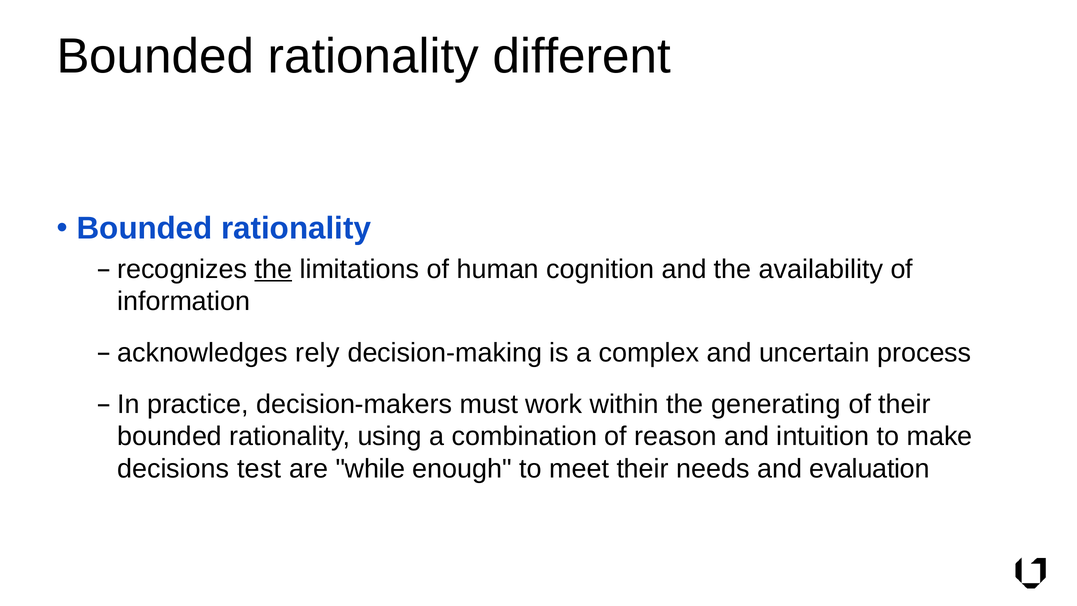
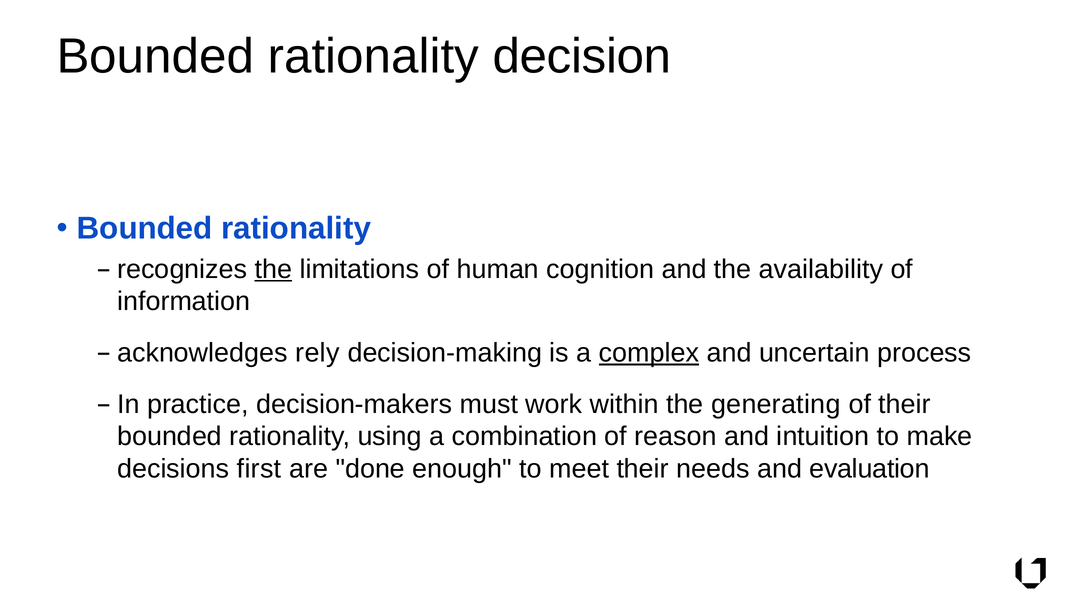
different: different -> decision (582, 57)
complex underline: none -> present (649, 353)
test: test -> first (259, 469)
while: while -> done (370, 469)
